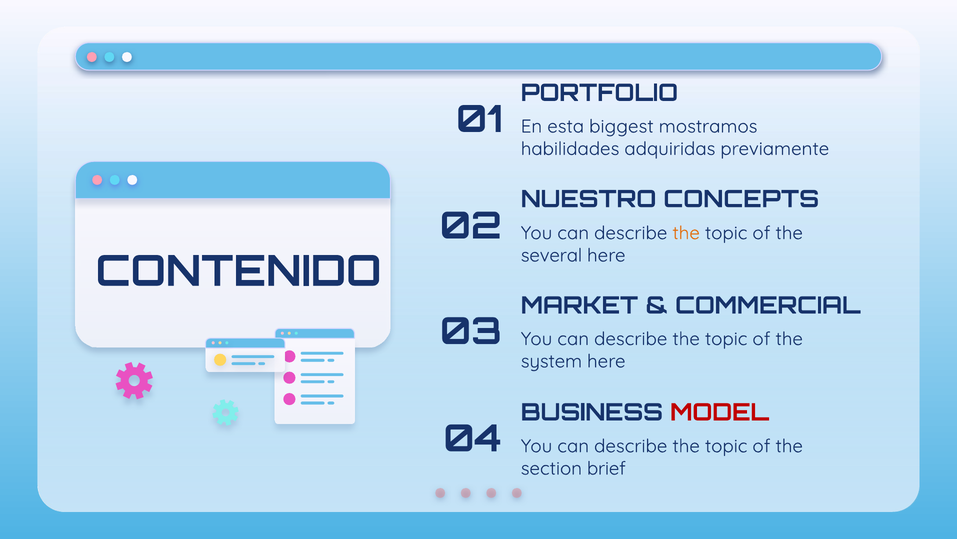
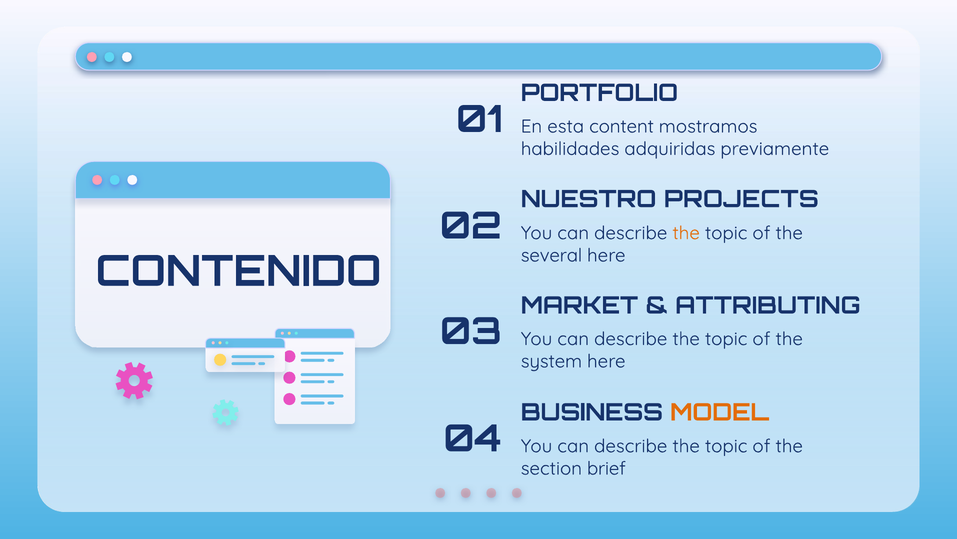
biggest: biggest -> content (622, 126)
CONCEPTS: CONCEPTS -> PROJECTS (741, 199)
COMMERCIAL: COMMERCIAL -> ATTRIBUTING (768, 305)
MODEL colour: red -> orange (720, 412)
